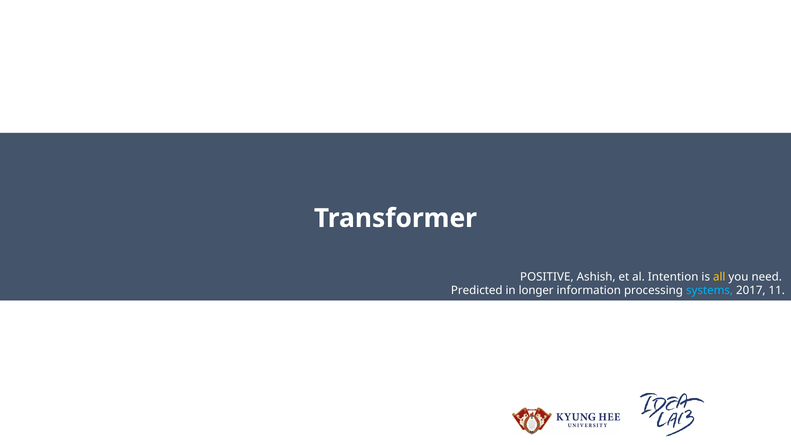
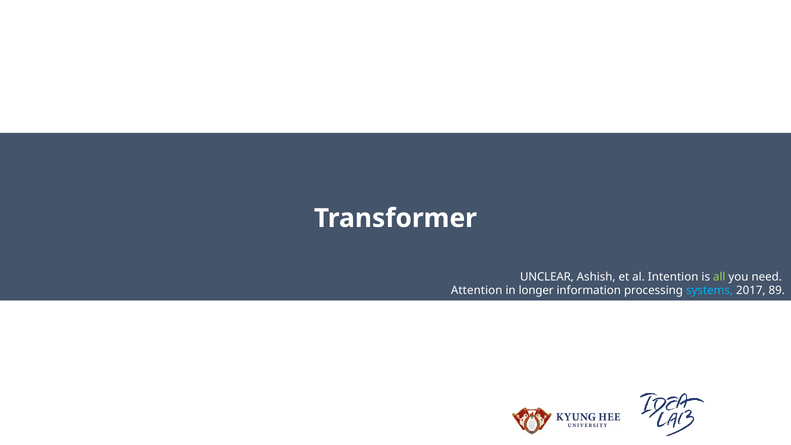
POSITIVE: POSITIVE -> UNCLEAR (547, 277)
all colour: yellow -> light green (719, 277)
Predicted: Predicted -> Attention (477, 291)
11: 11 -> 89 (777, 291)
